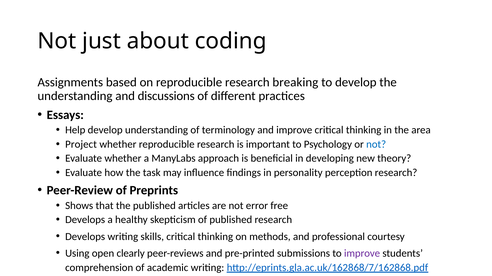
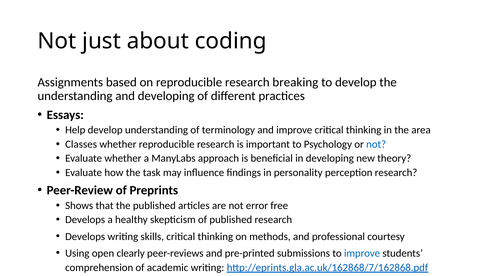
and discussions: discussions -> developing (166, 96)
Project: Project -> Classes (81, 145)
improve colour: purple -> blue (362, 254)
